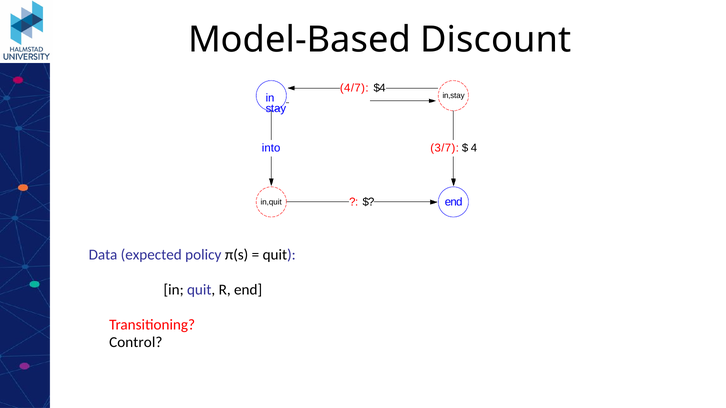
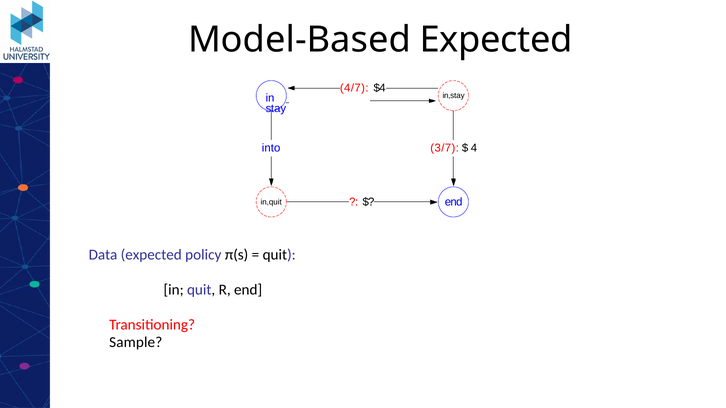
Model-Based Discount: Discount -> Expected (496, 40)
Control: Control -> Sample (136, 343)
